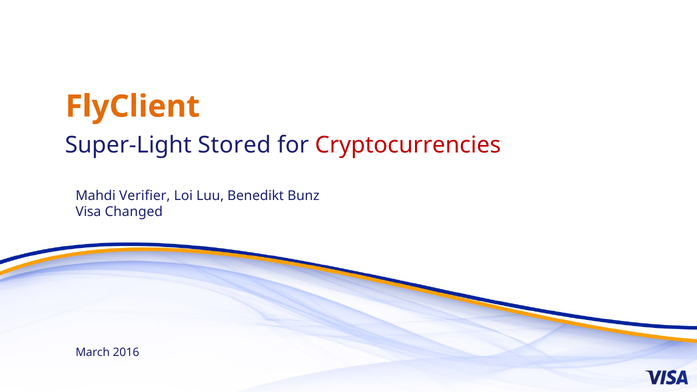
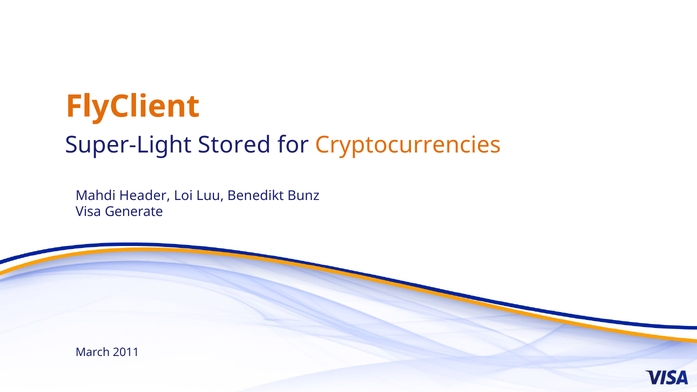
Cryptocurrencies colour: red -> orange (408, 145)
Verifier: Verifier -> Header (145, 196)
Changed: Changed -> Generate (134, 212)
2016: 2016 -> 2011 (126, 352)
